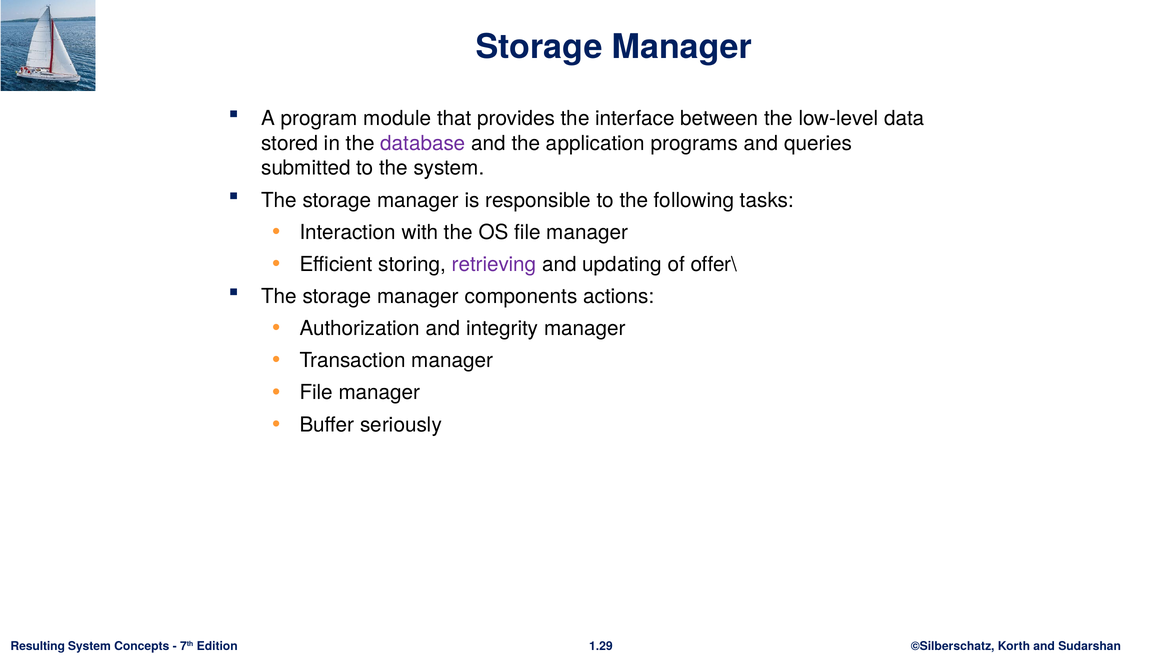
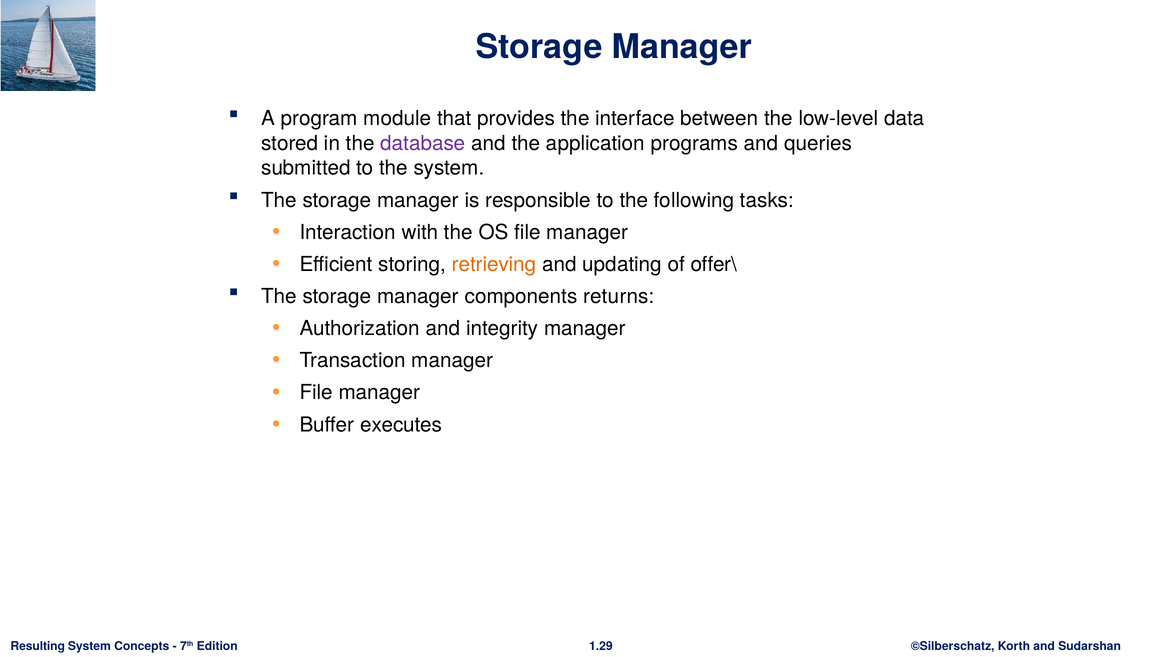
retrieving colour: purple -> orange (494, 264)
actions: actions -> returns (619, 296)
seriously: seriously -> executes (401, 425)
